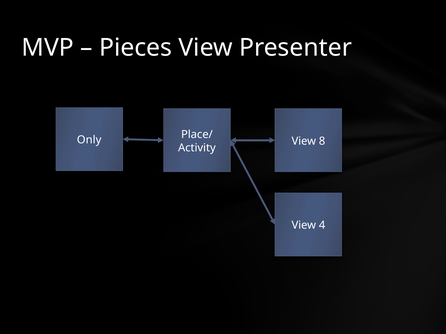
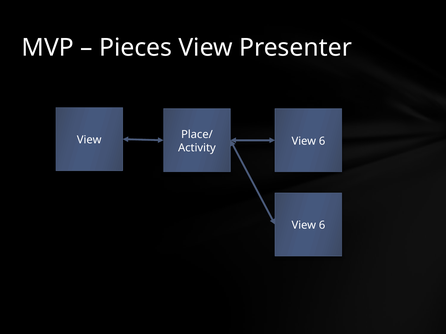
Only: Only -> View (89, 140)
8: 8 -> 6 (322, 141)
4: 4 -> 6 (322, 226)
